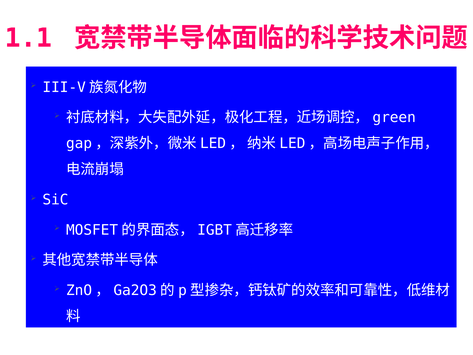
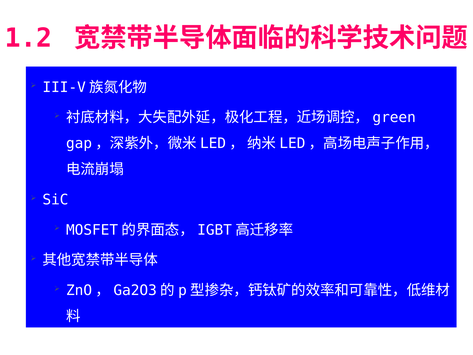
1.1: 1.1 -> 1.2 (28, 38)
